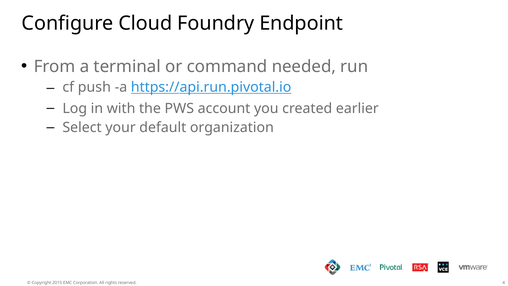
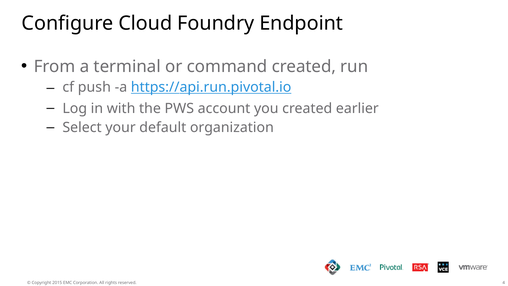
command needed: needed -> created (304, 66)
